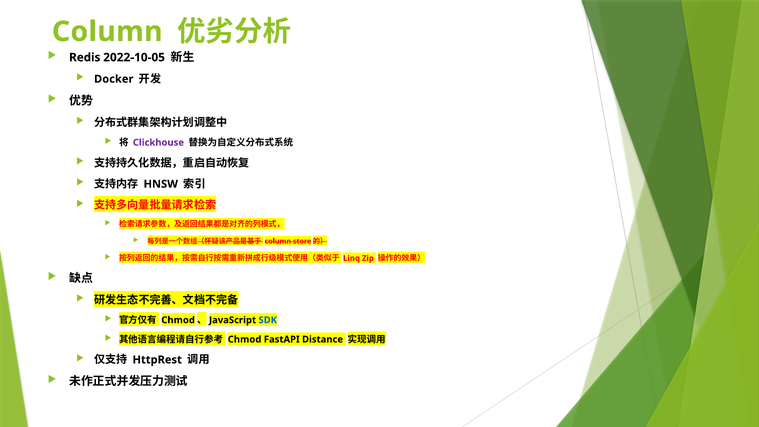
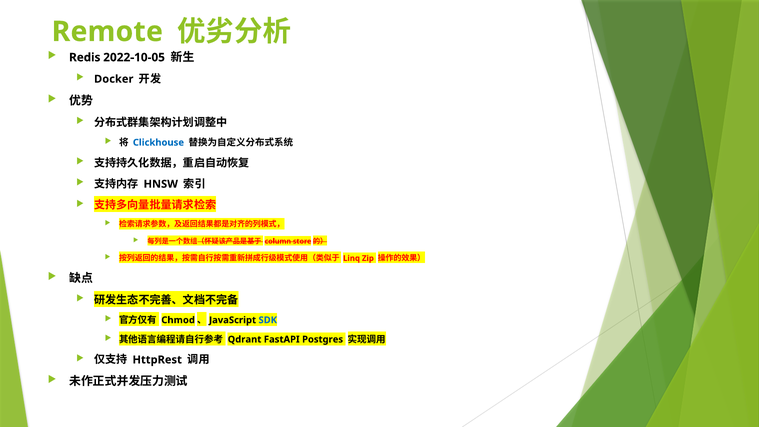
Column: Column -> Remote (107, 32)
Clickhouse colour: purple -> blue (158, 142)
Chmod: Chmod -> Qdrant (245, 339)
Distance: Distance -> Postgres (323, 339)
